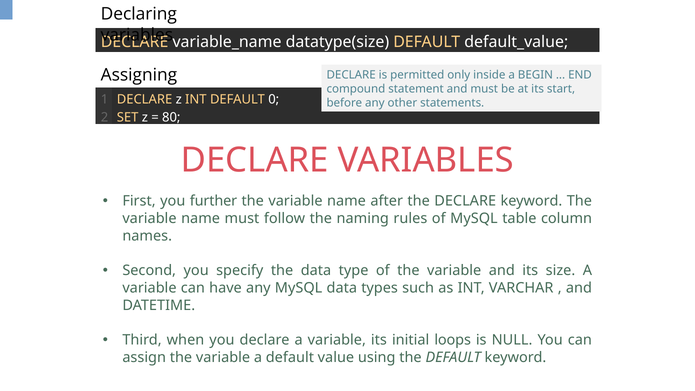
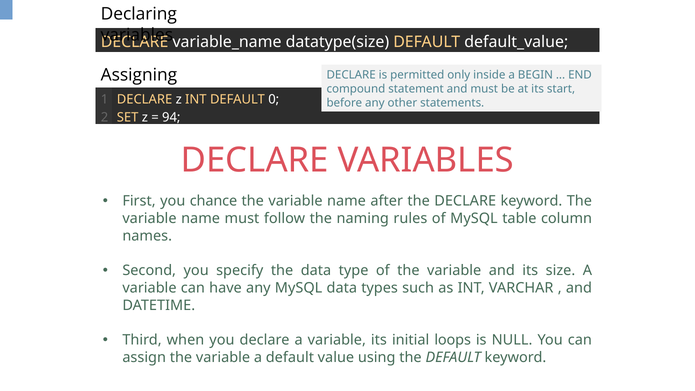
80: 80 -> 94 (171, 117)
further: further -> chance (213, 201)
